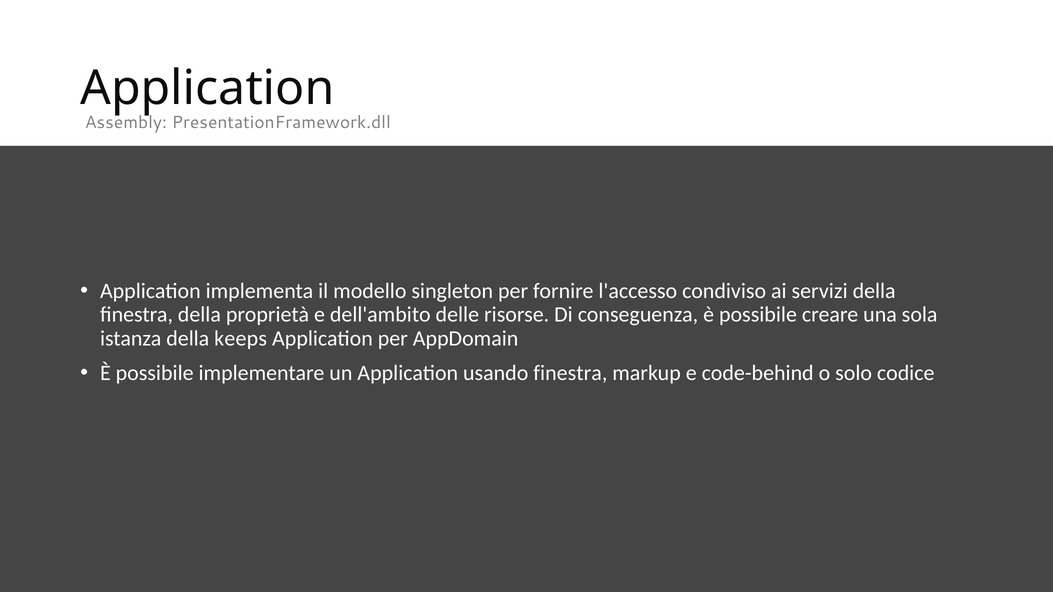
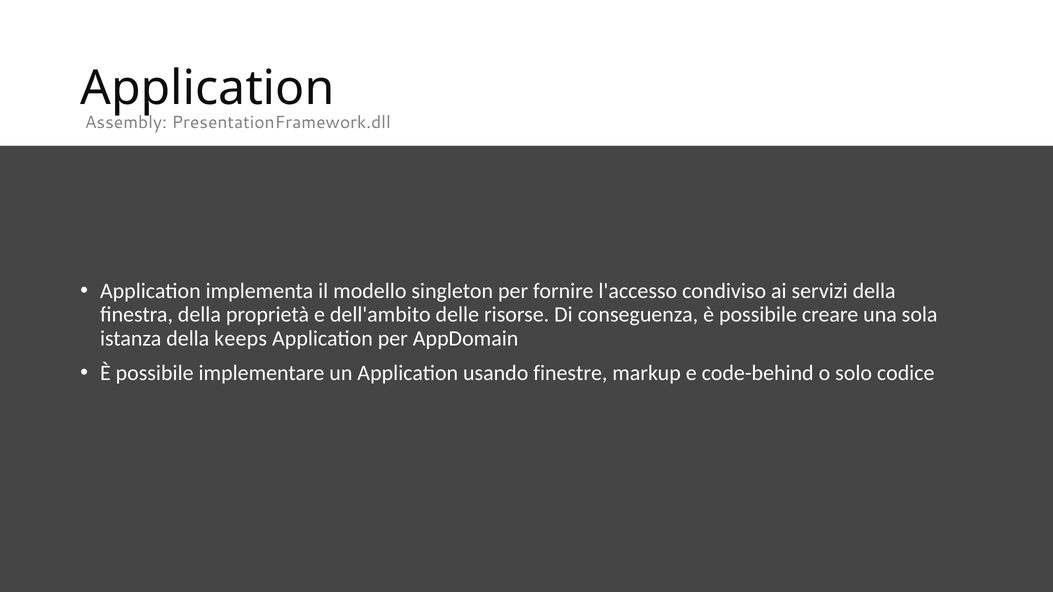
usando finestra: finestra -> finestre (570, 373)
